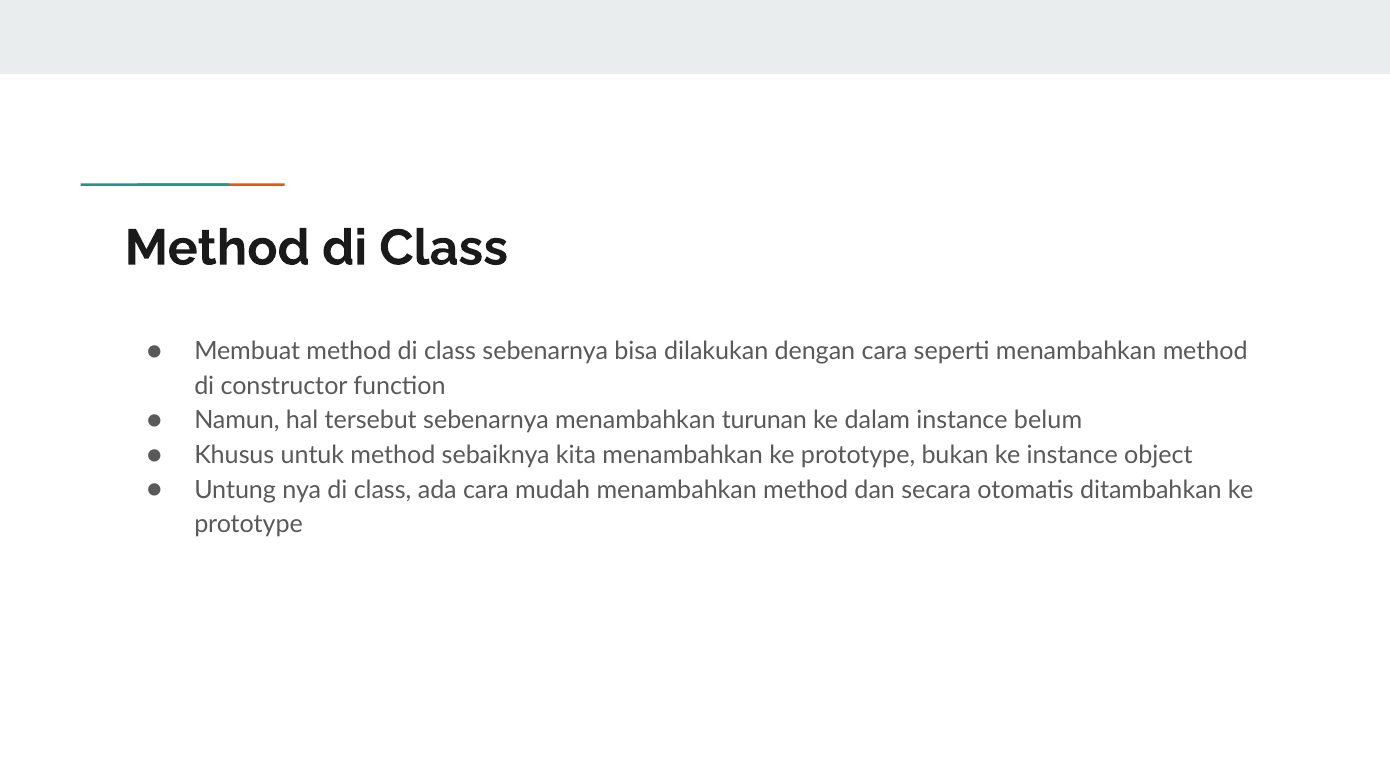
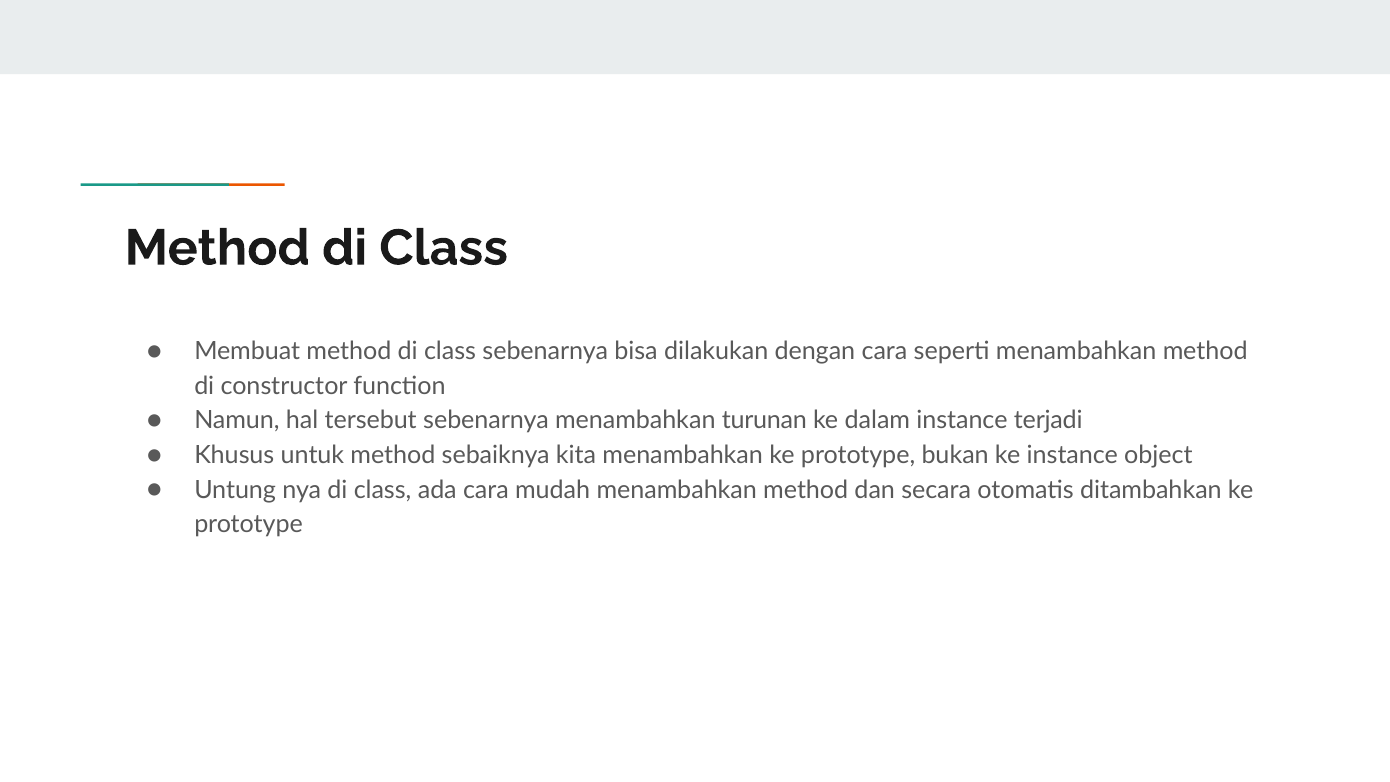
belum: belum -> terjadi (1048, 421)
